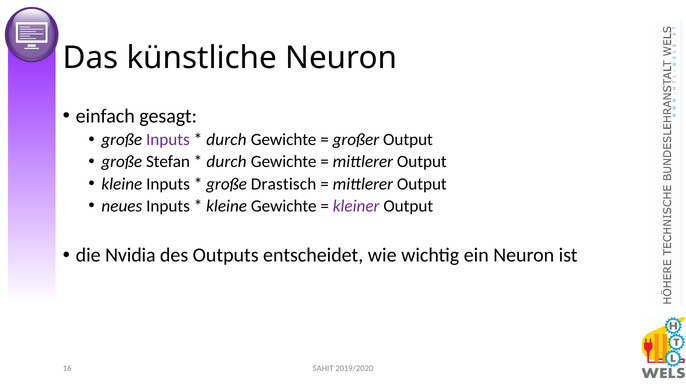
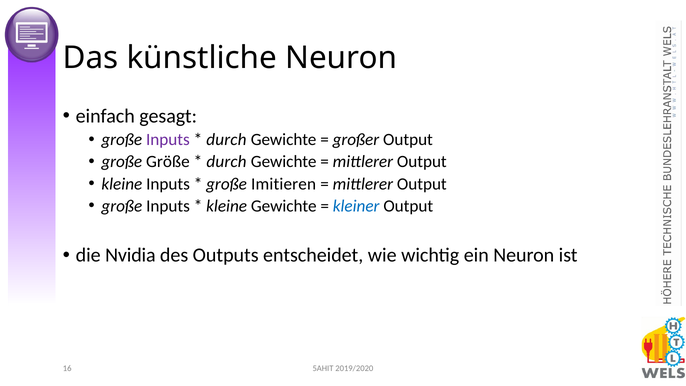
Stefan: Stefan -> Größe (168, 162)
Drastisch: Drastisch -> Imitieren (284, 184)
neues: neues -> große (122, 206)
kleiner colour: purple -> blue (356, 206)
